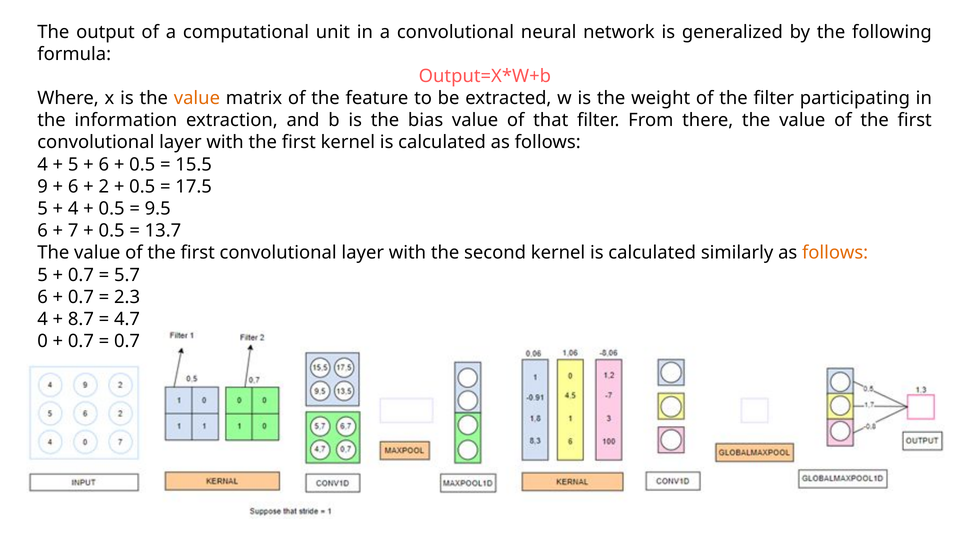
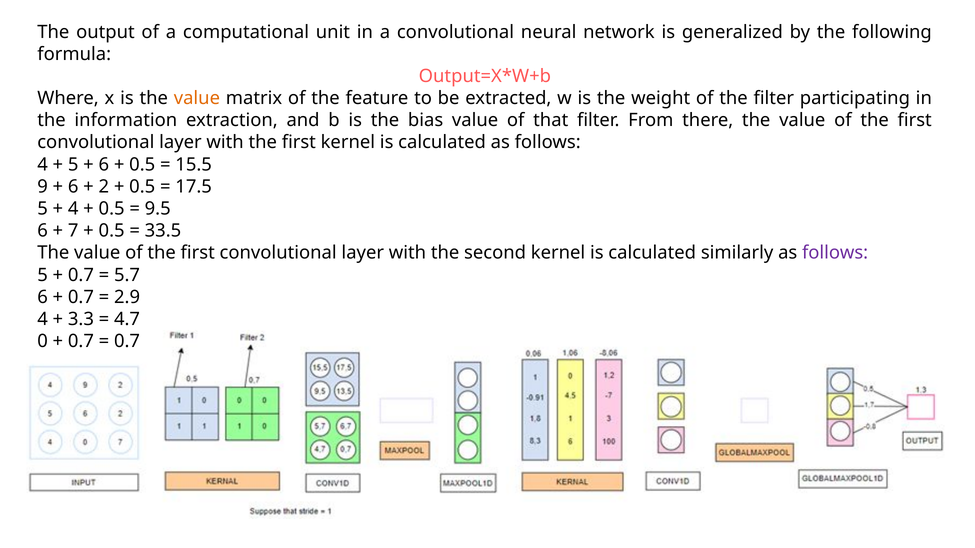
13.7: 13.7 -> 33.5 (163, 231)
follows colour: orange -> purple (835, 253)
2.3: 2.3 -> 2.9 (127, 297)
8.7: 8.7 -> 3.3 (81, 319)
